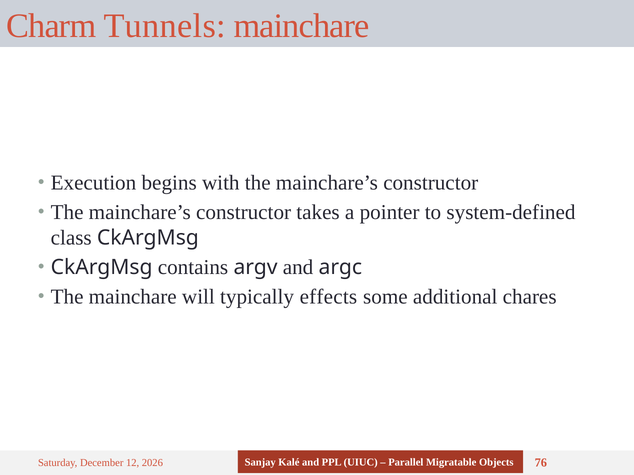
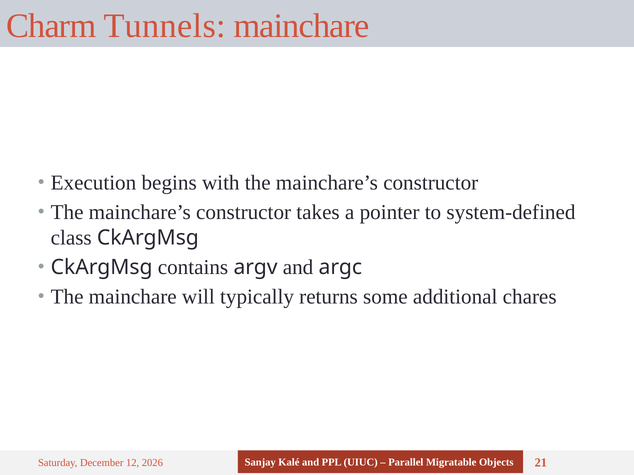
effects: effects -> returns (329, 297)
76: 76 -> 21 (541, 463)
